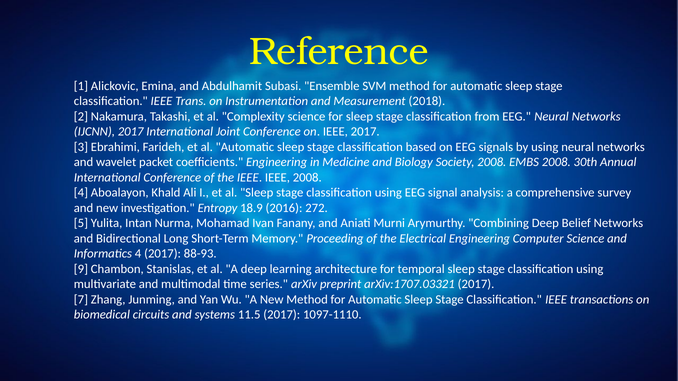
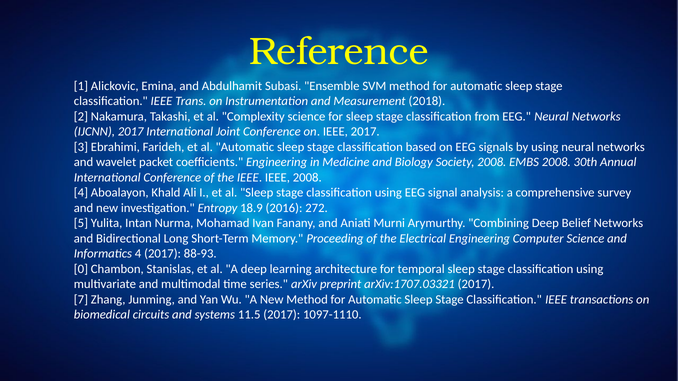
9: 9 -> 0 (81, 269)
